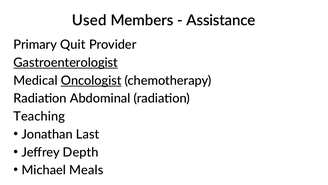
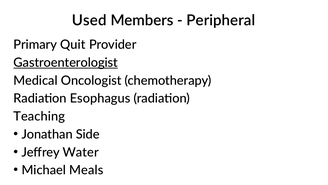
Assistance: Assistance -> Peripheral (221, 20)
Oncologist underline: present -> none (91, 80)
Abdominal: Abdominal -> Esophagus (100, 98)
Last: Last -> Side (88, 134)
Depth: Depth -> Water (81, 152)
